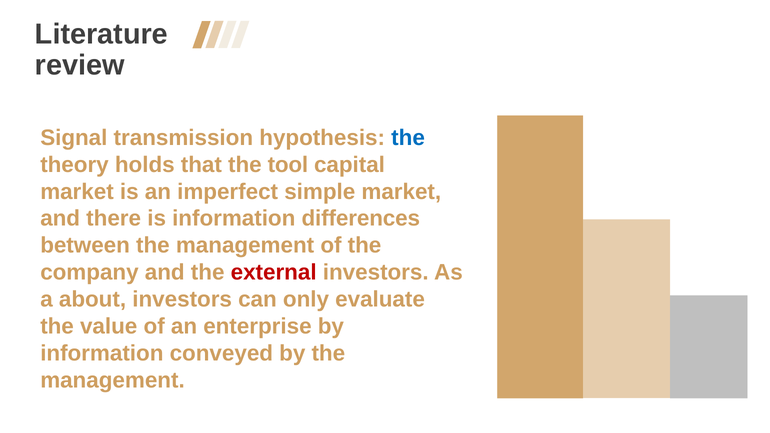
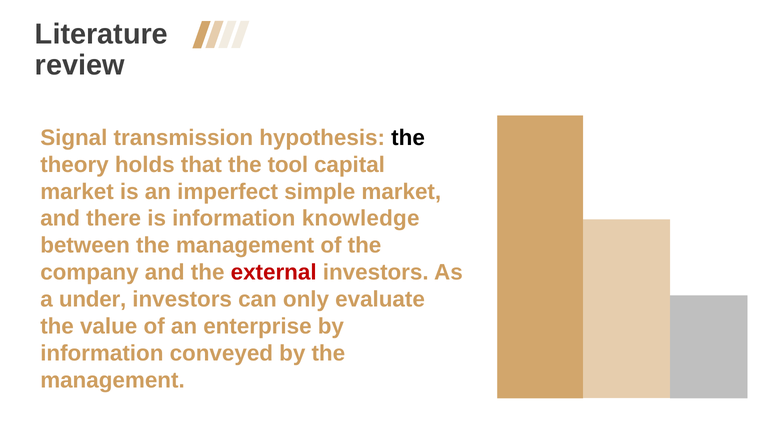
the colour: blue -> black (408, 138)
differences: differences -> knowledge (361, 219)
about: about -> under (93, 300)
